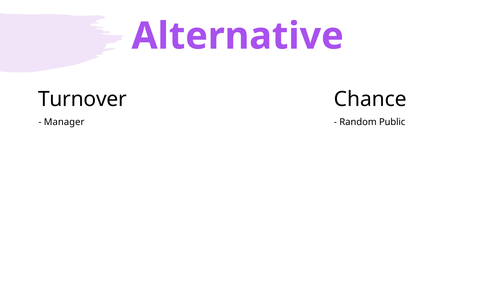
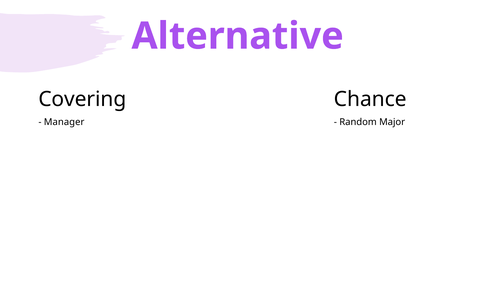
Turnover: Turnover -> Covering (82, 99)
Public: Public -> Major (392, 122)
